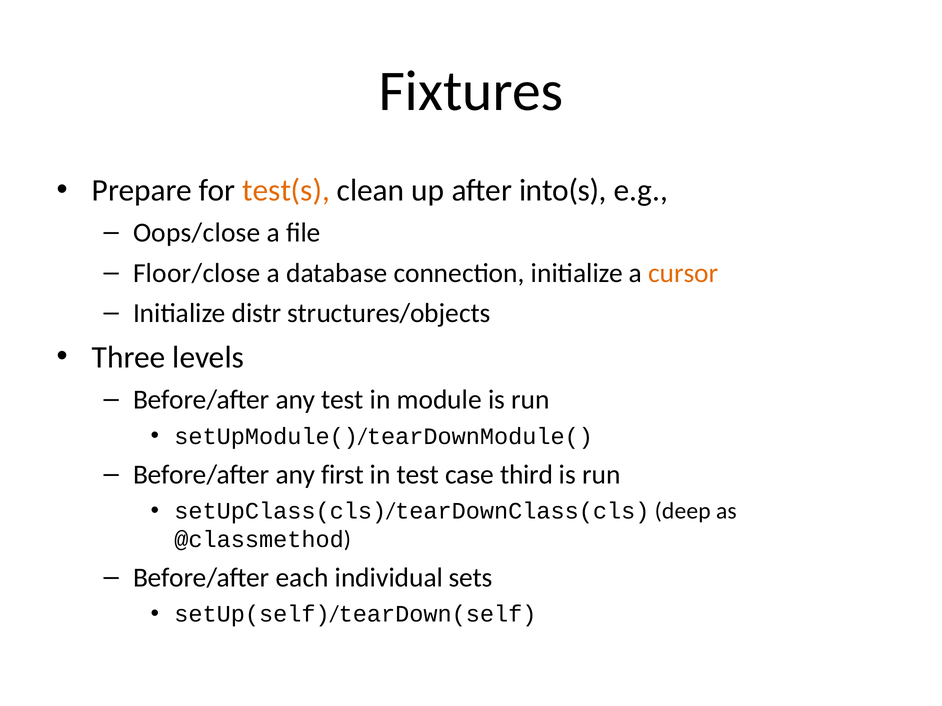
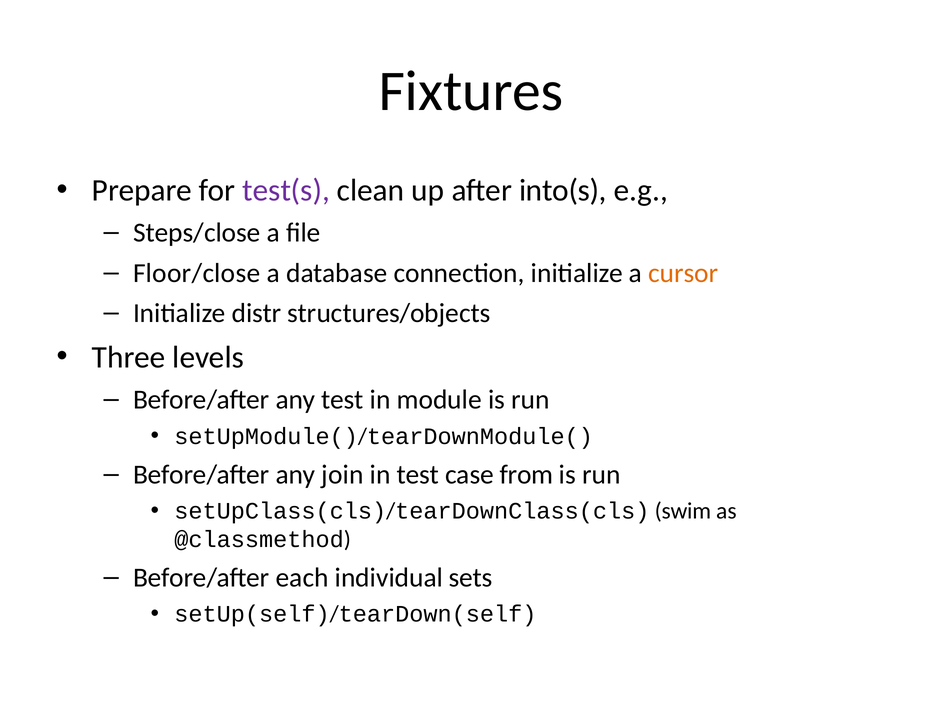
test(s colour: orange -> purple (286, 191)
Oops/close: Oops/close -> Steps/close (197, 233)
first: first -> join (342, 475)
third: third -> from (527, 475)
deep: deep -> swim (683, 511)
